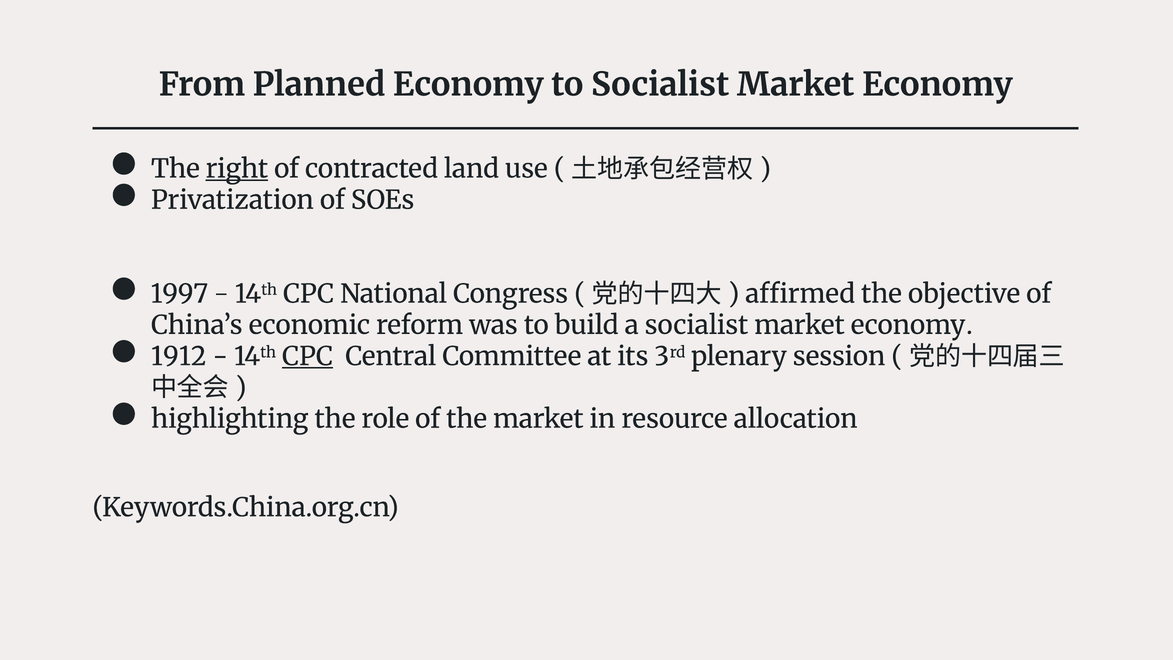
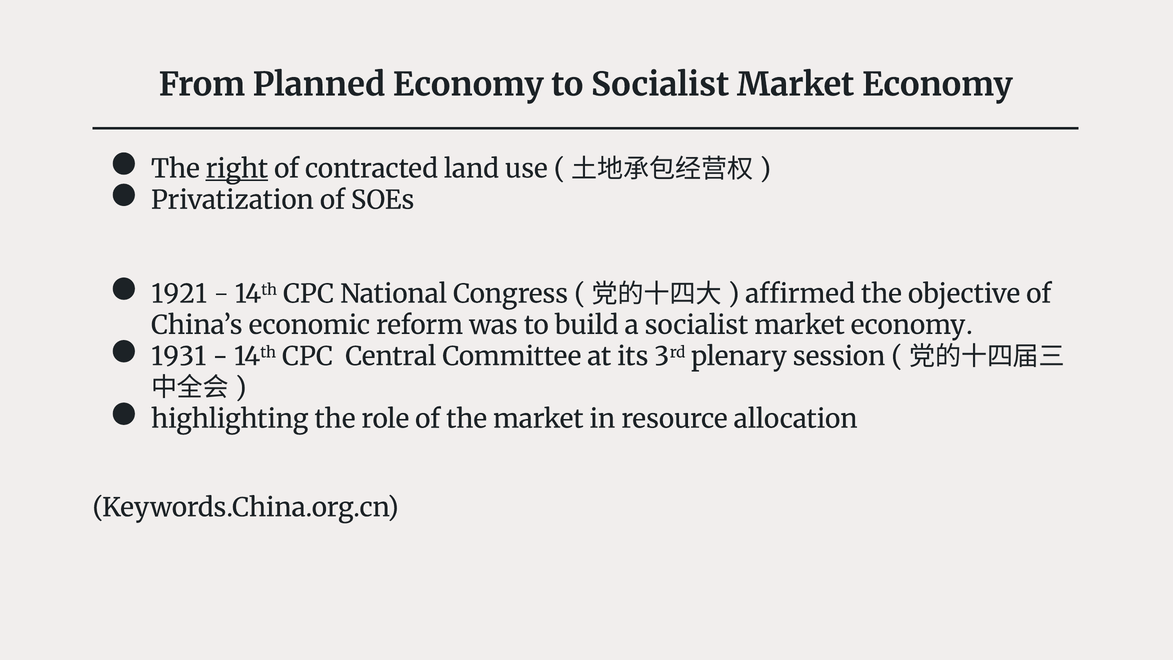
1997: 1997 -> 1921 (179, 294)
1912: 1912 -> 1931 (179, 357)
CPC underline: present -> none (307, 357)
